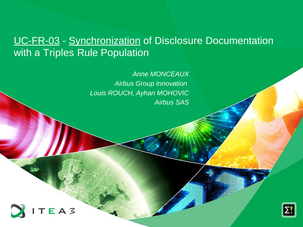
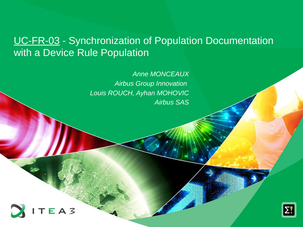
Synchronization underline: present -> none (105, 41)
of Disclosure: Disclosure -> Population (179, 41)
Triples: Triples -> Device (59, 53)
